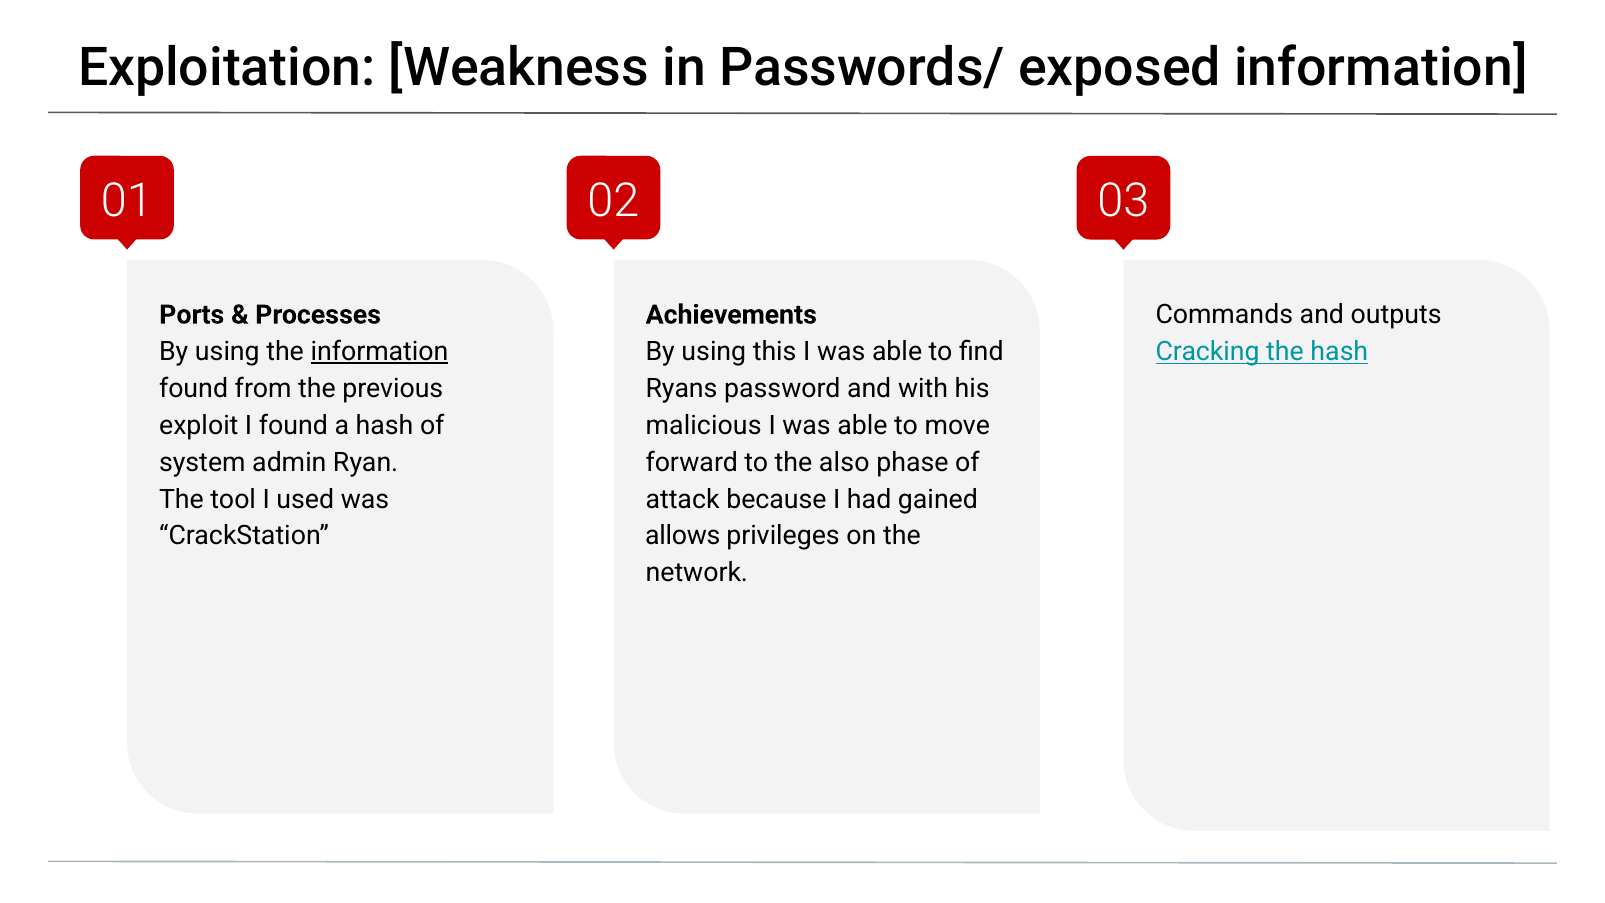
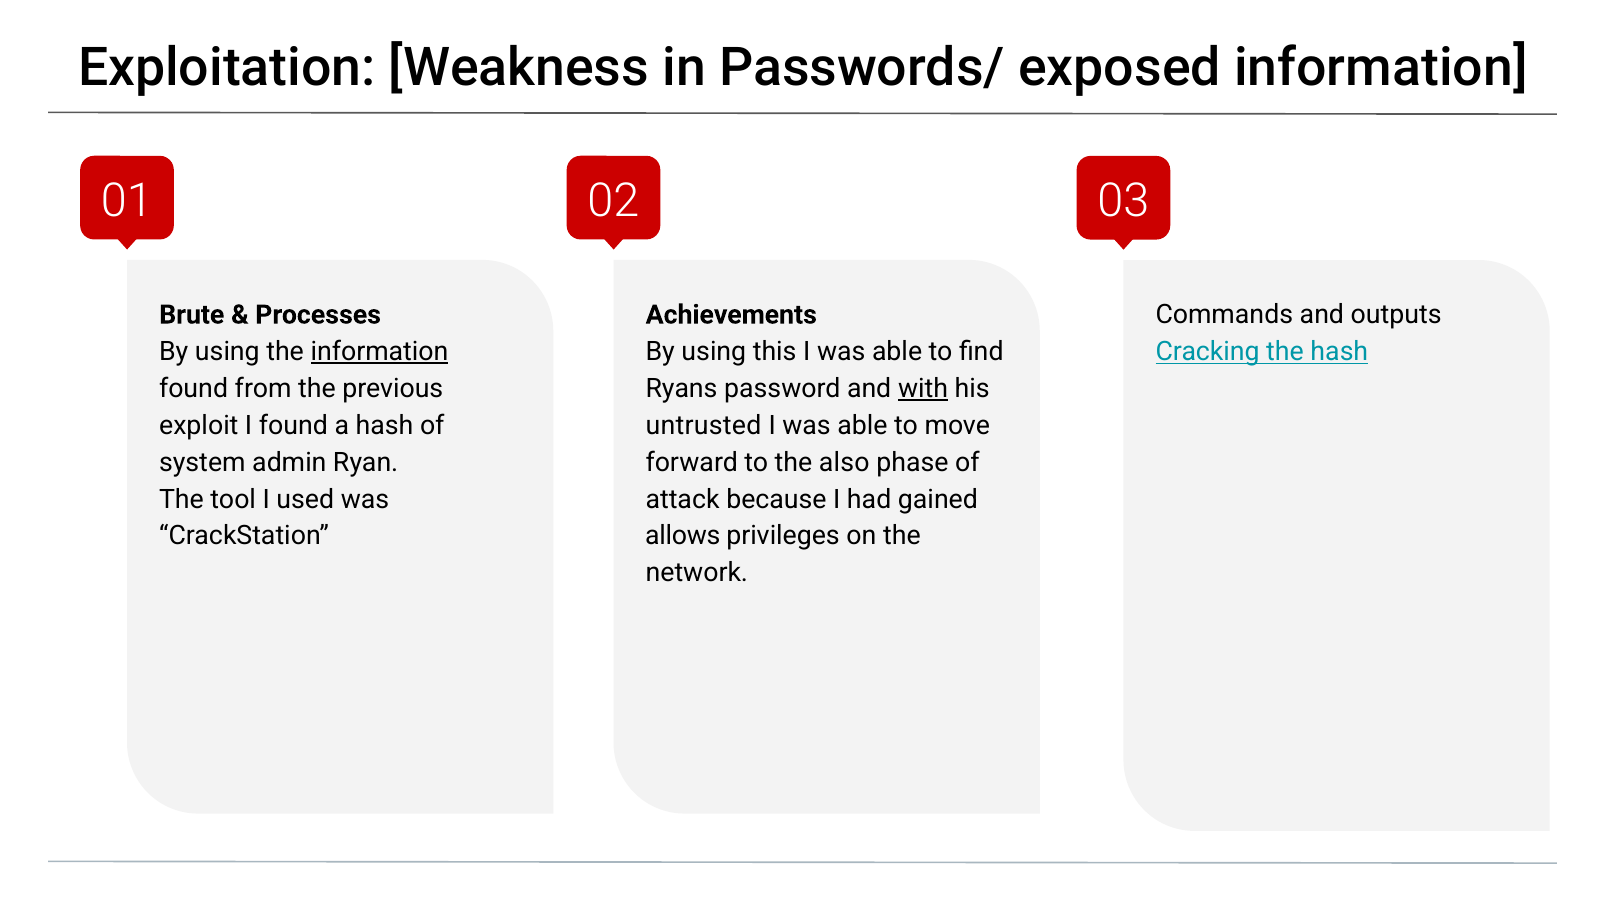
Ports: Ports -> Brute (192, 315)
with underline: none -> present (923, 388)
malicious: malicious -> untrusted (704, 425)
